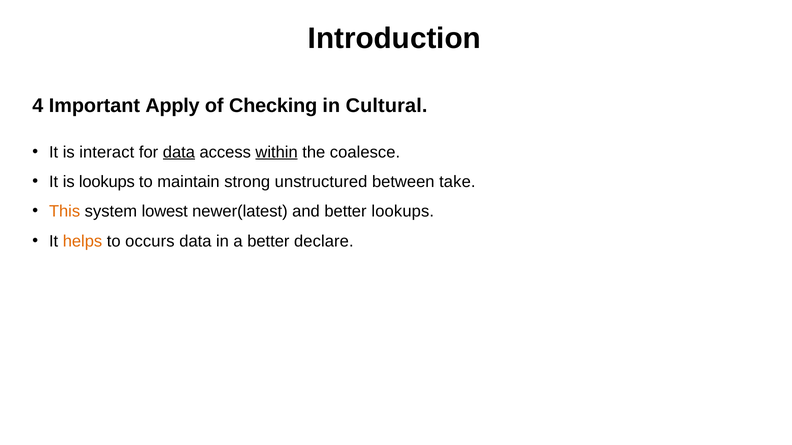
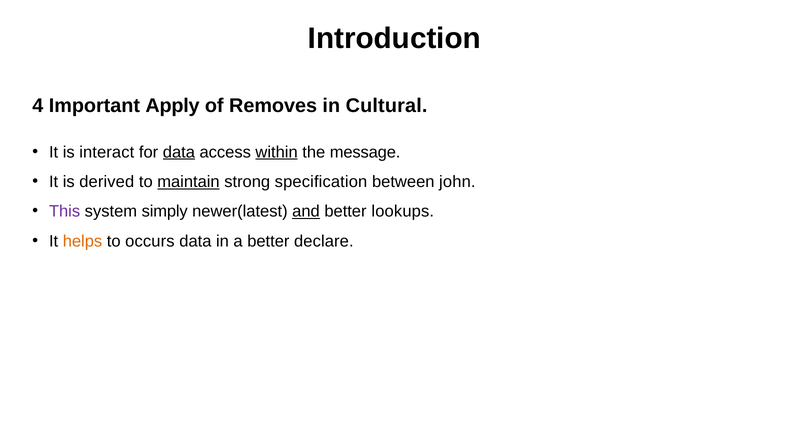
Checking: Checking -> Removes (273, 106)
coalesce: coalesce -> message (365, 152)
is lookups: lookups -> derived (107, 182)
maintain underline: none -> present (188, 182)
unstructured: unstructured -> specification (321, 182)
take: take -> john (457, 182)
This colour: orange -> purple (65, 212)
lowest: lowest -> simply (165, 212)
and underline: none -> present (306, 212)
